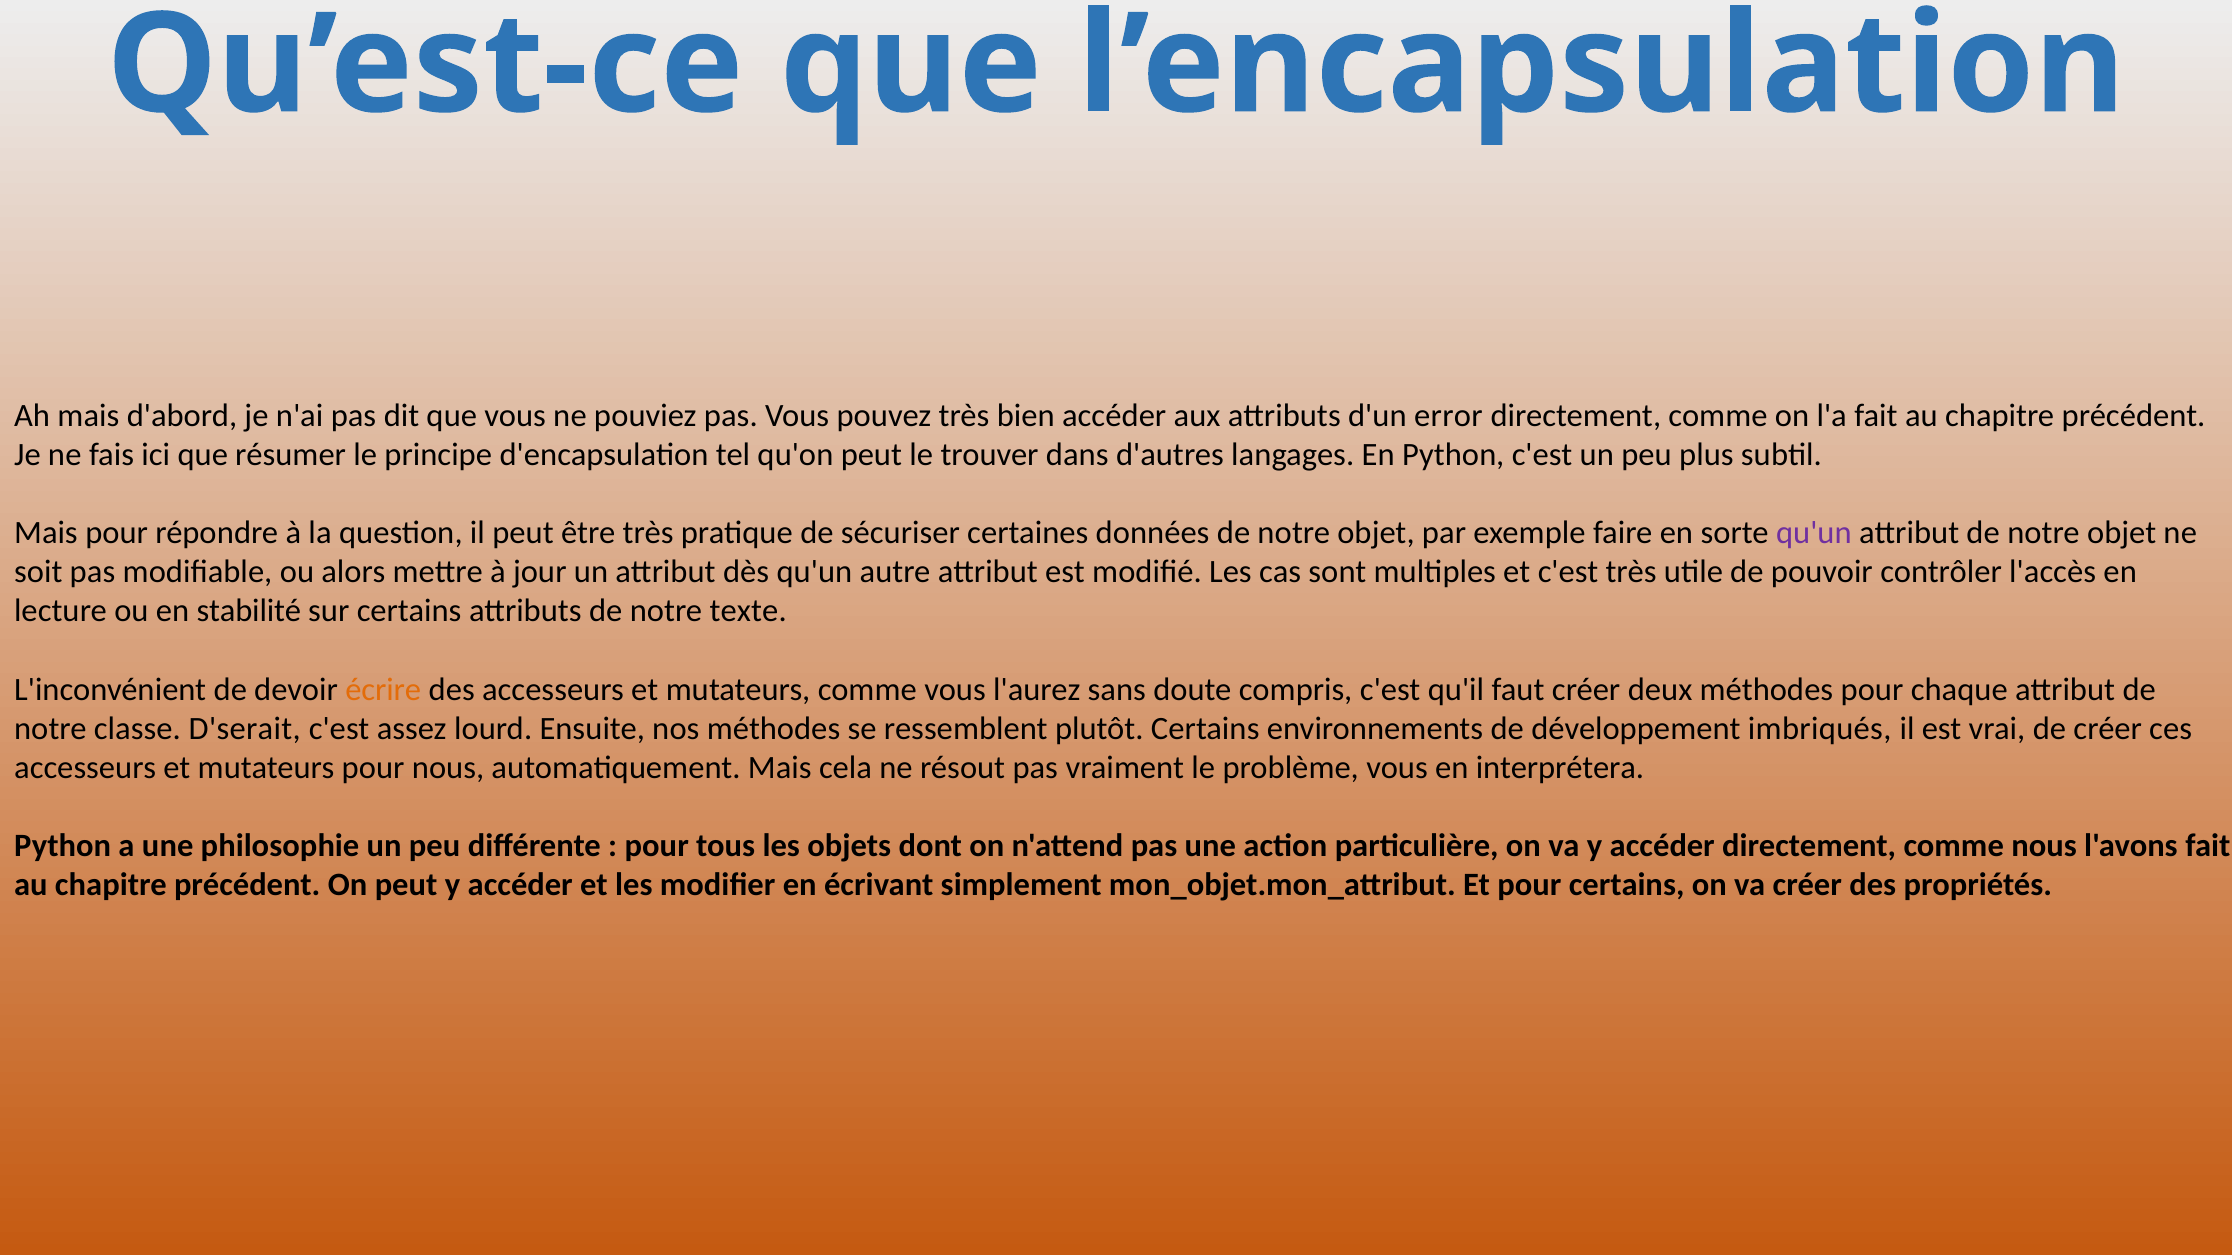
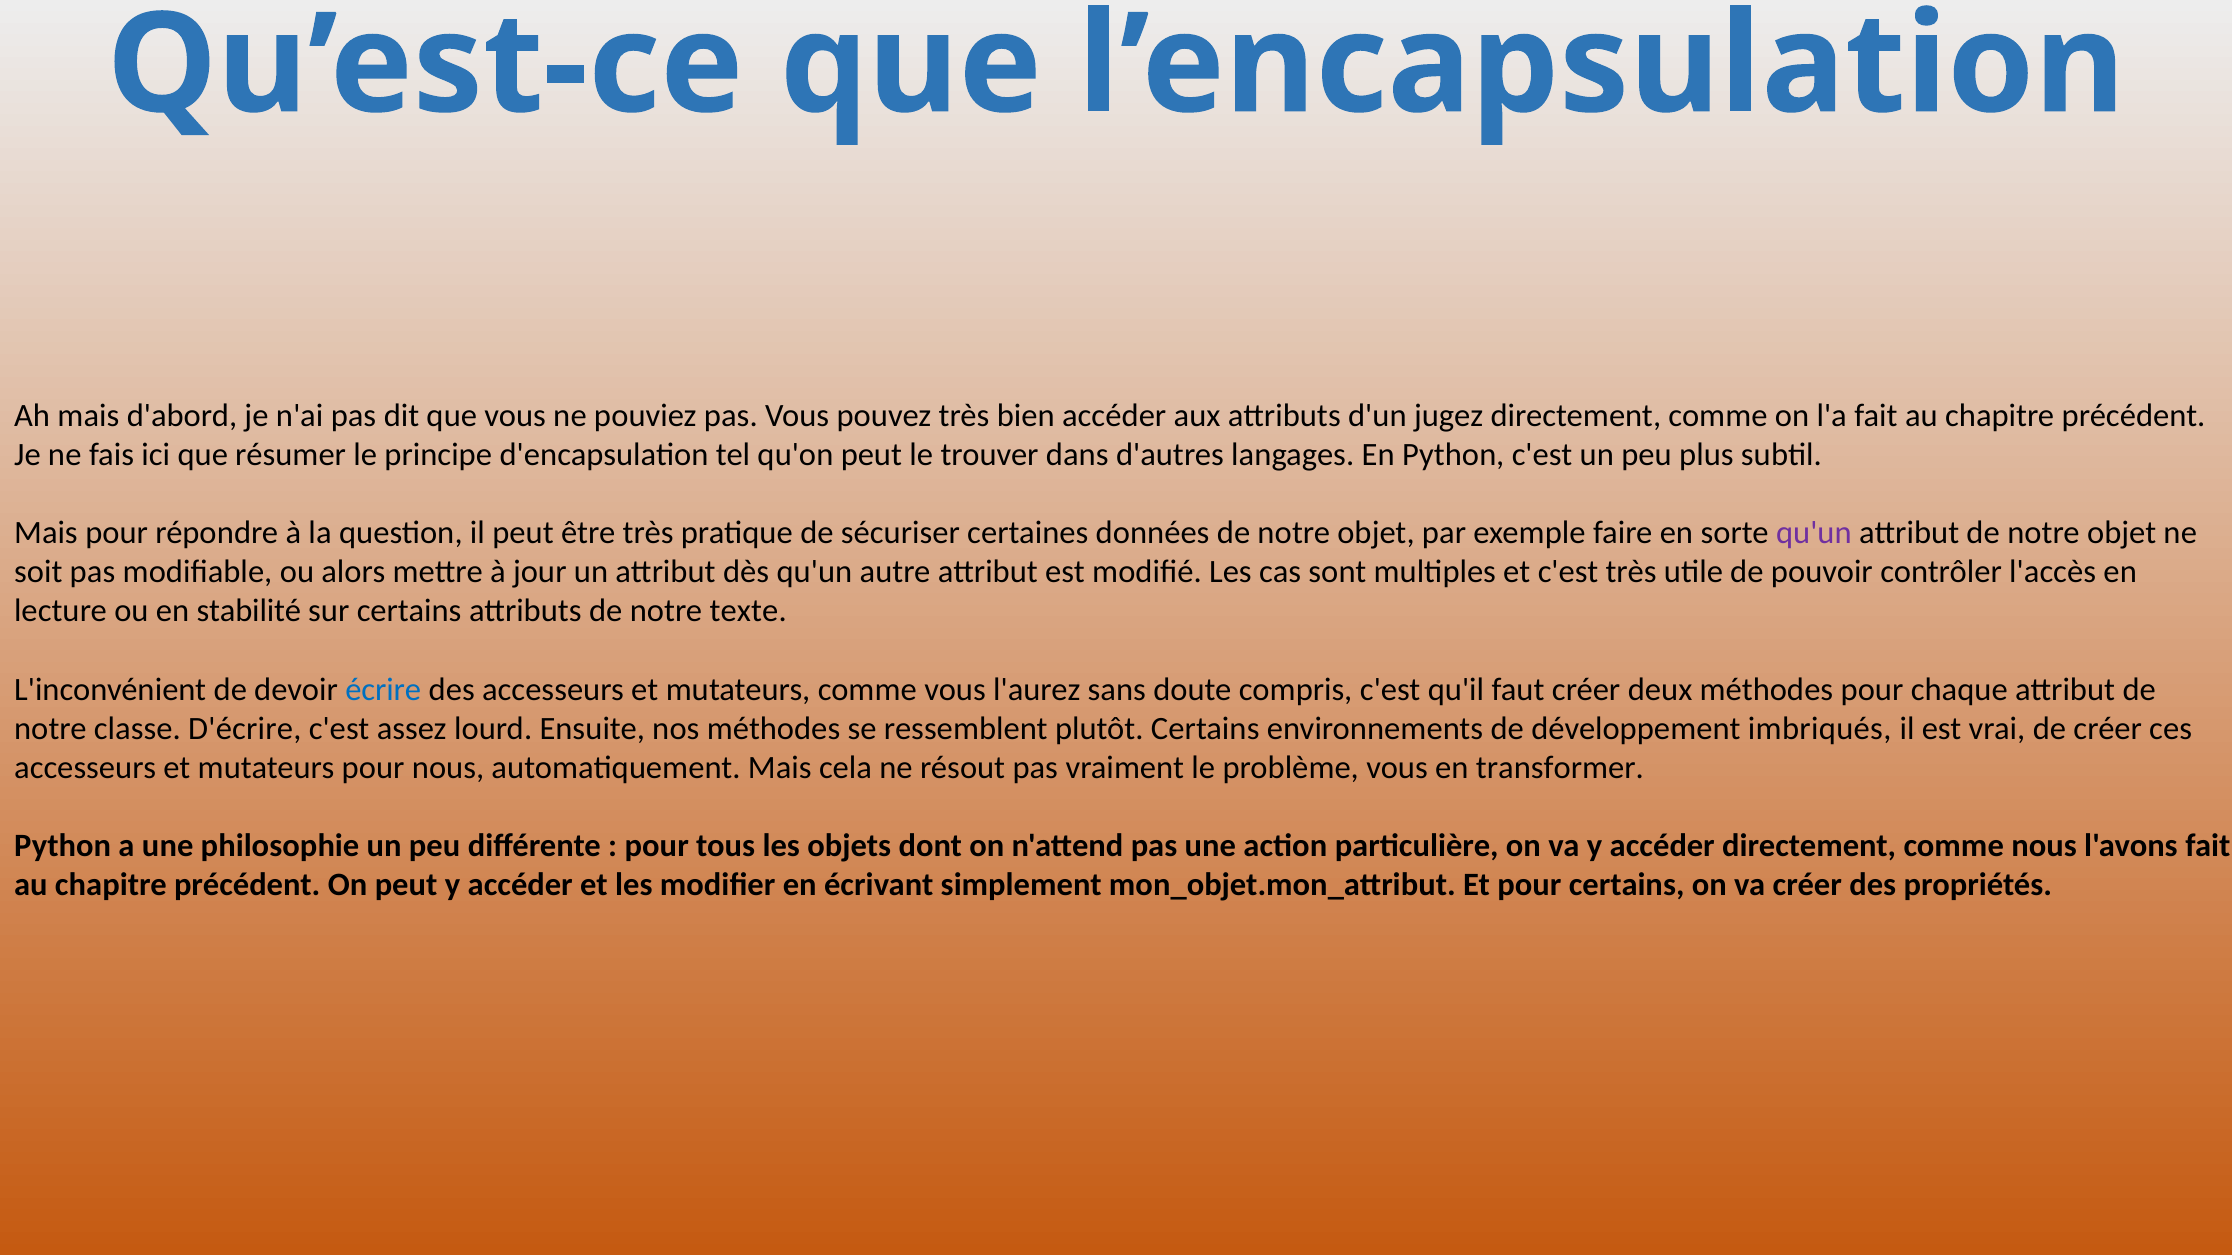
error: error -> jugez (1449, 416)
écrire colour: orange -> blue (383, 690)
D'serait: D'serait -> D'écrire (245, 729)
interprétera: interprétera -> transformer (1560, 768)
